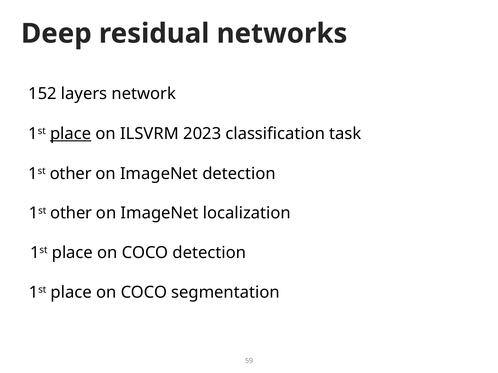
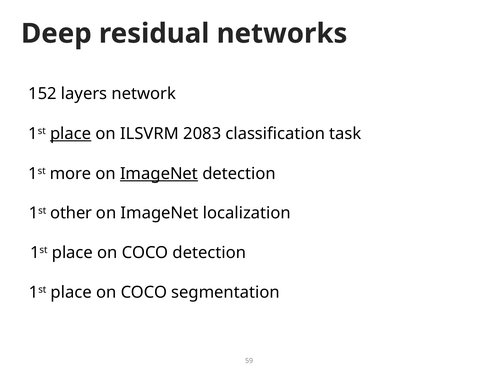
2023: 2023 -> 2083 (202, 134)
other: other -> more (71, 174)
ImageNet underline: none -> present (159, 174)
